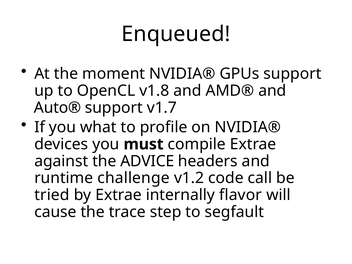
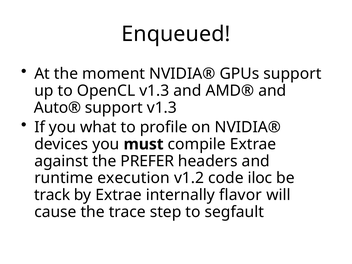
OpenCL v1.8: v1.8 -> v1.3 (154, 91)
support v1.7: v1.7 -> v1.3 (162, 108)
ADVICE: ADVICE -> PREFER (147, 161)
challenge: challenge -> execution (134, 178)
call: call -> iloc (260, 178)
tried: tried -> track (52, 195)
